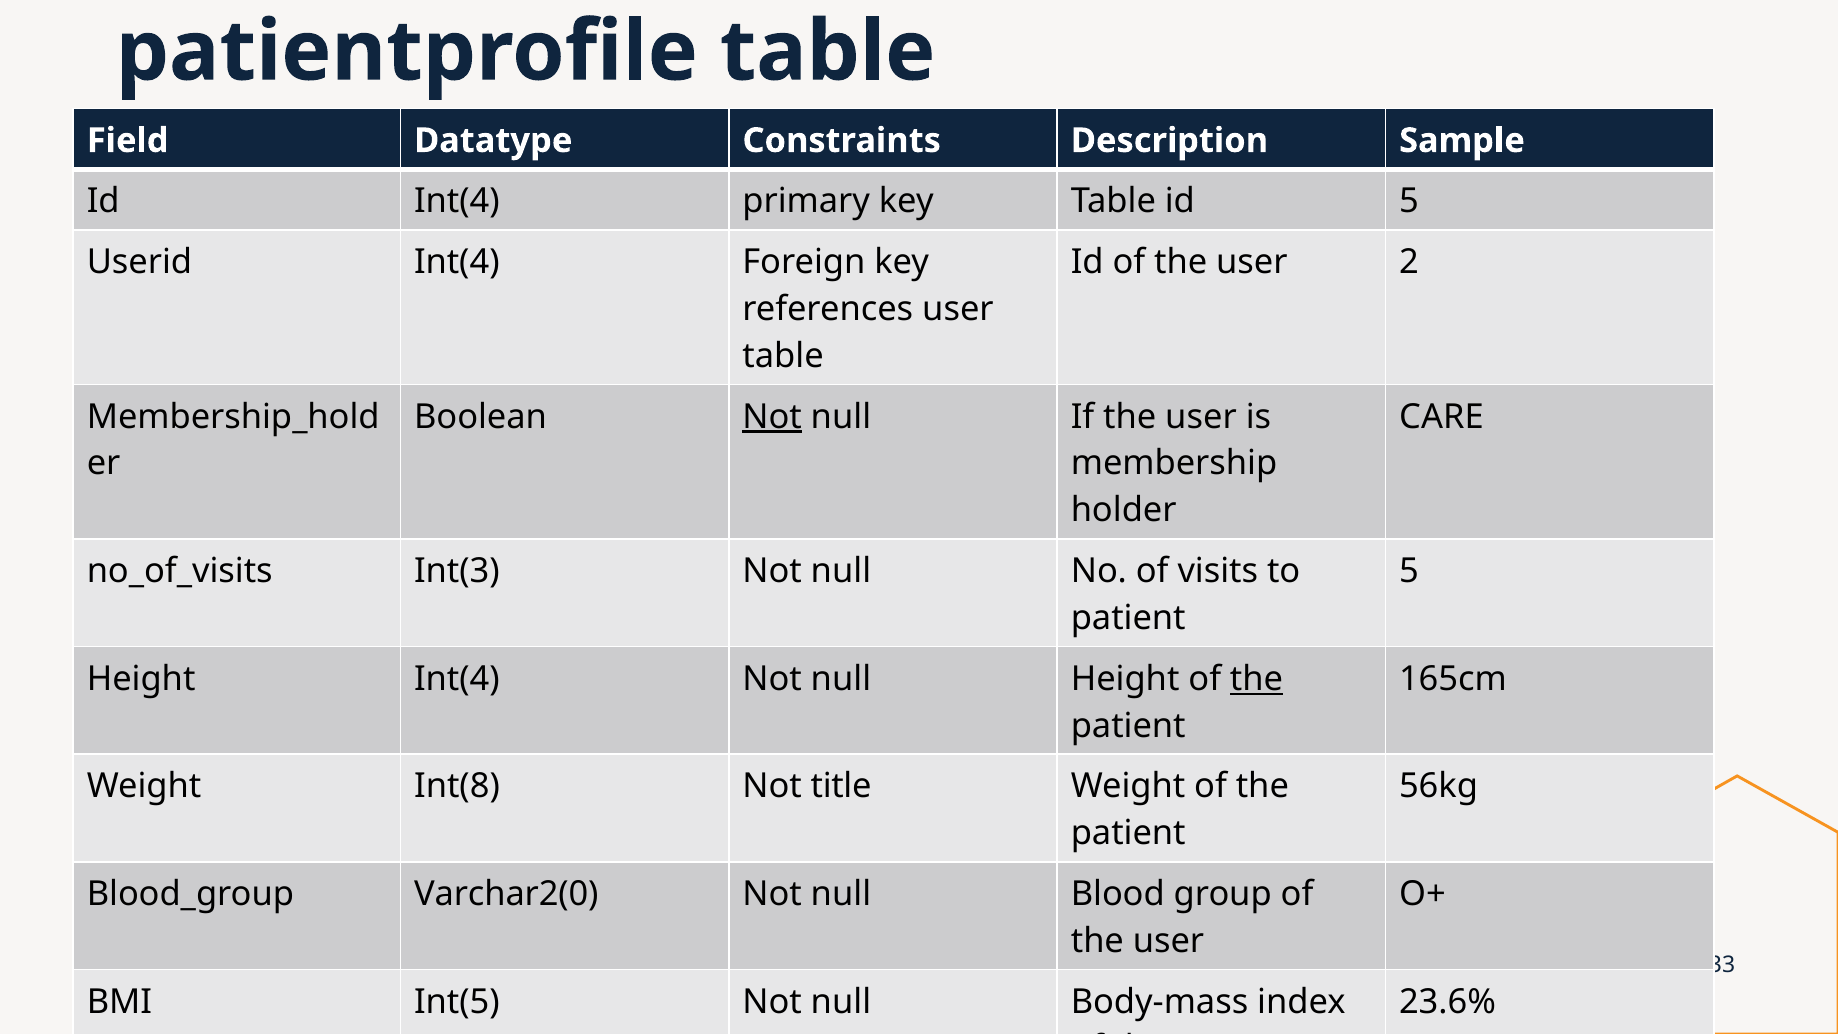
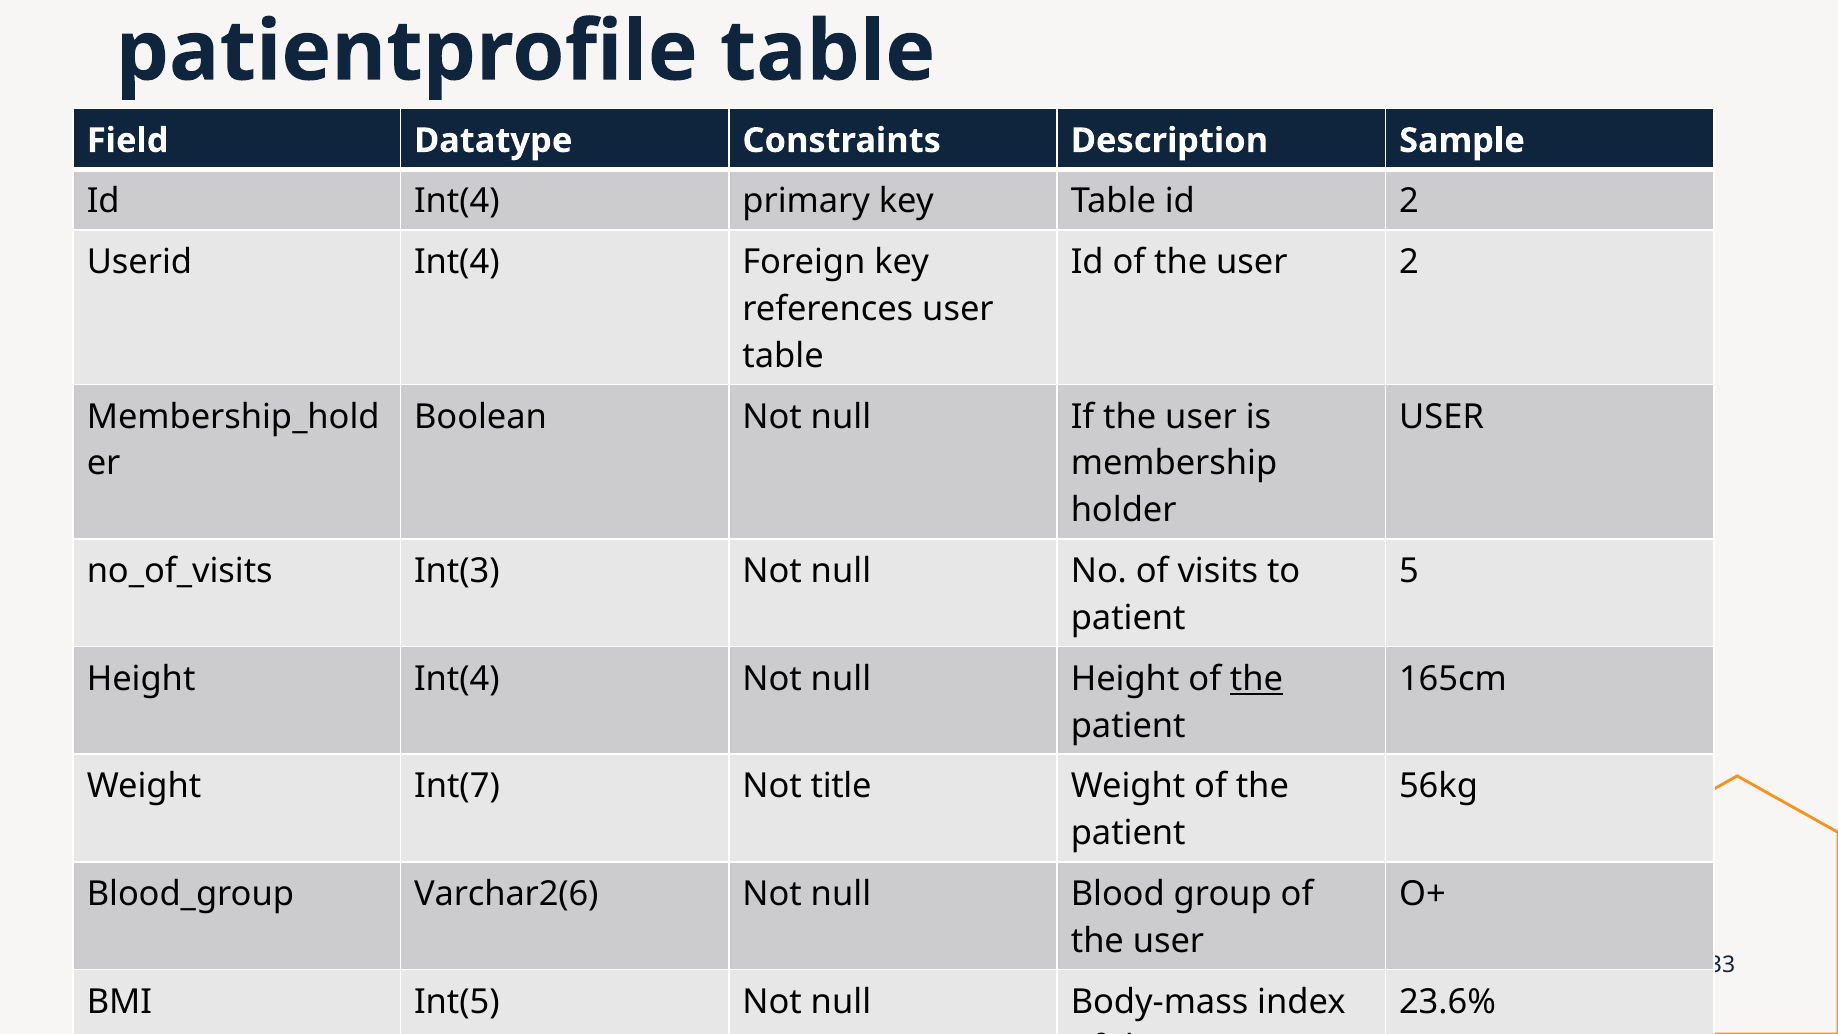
id 5: 5 -> 2 (1409, 201)
Not underline: present -> none (772, 417)
CARE: CARE -> USER (1442, 417)
Int(8: Int(8 -> Int(7 (457, 786)
Varchar2(0: Varchar2(0 -> Varchar2(6 (506, 894)
